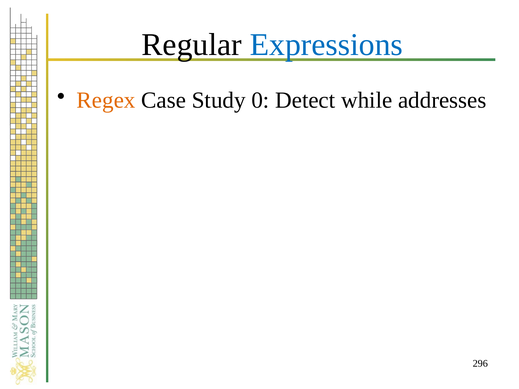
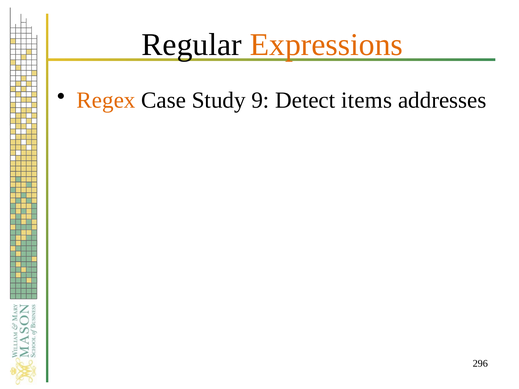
Expressions colour: blue -> orange (326, 45)
0: 0 -> 9 (260, 100)
while: while -> items (367, 100)
